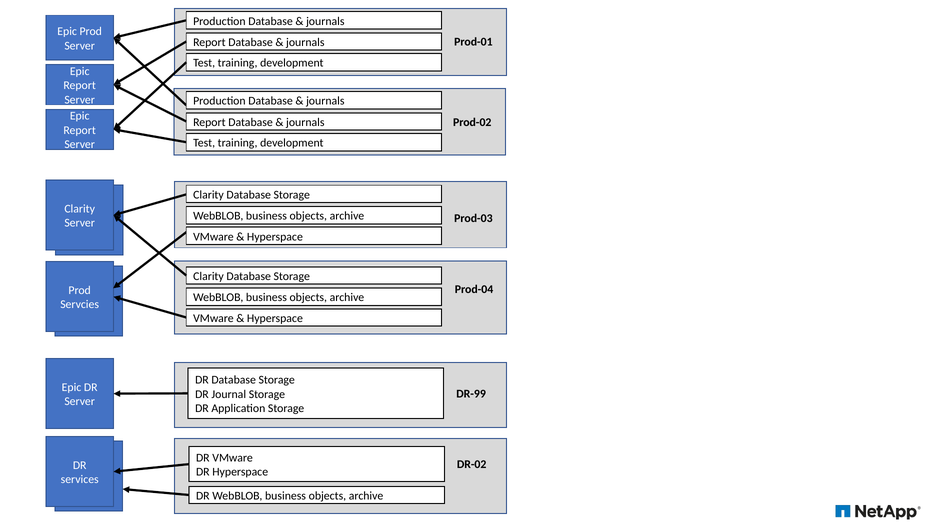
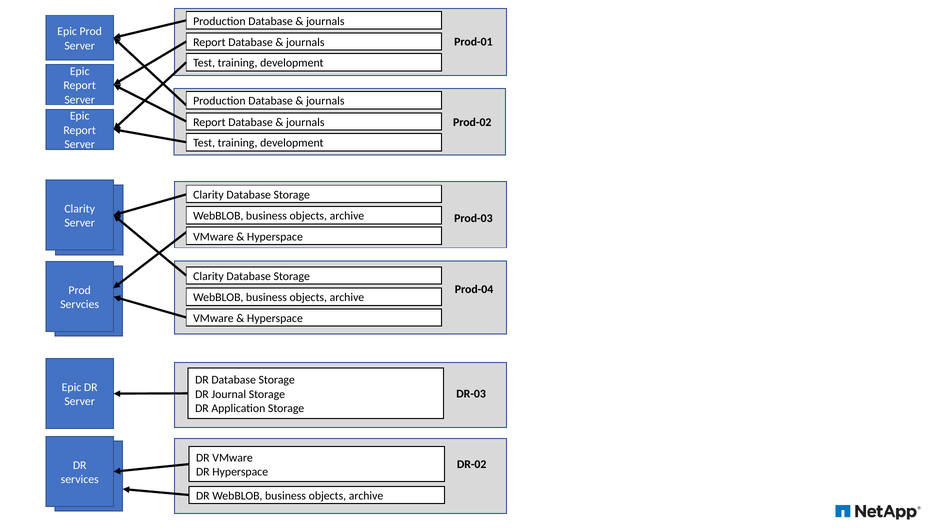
DR-99: DR-99 -> DR-03 (471, 394)
